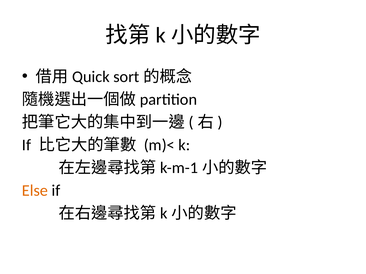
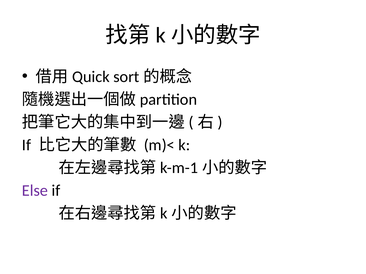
Else colour: orange -> purple (35, 191)
